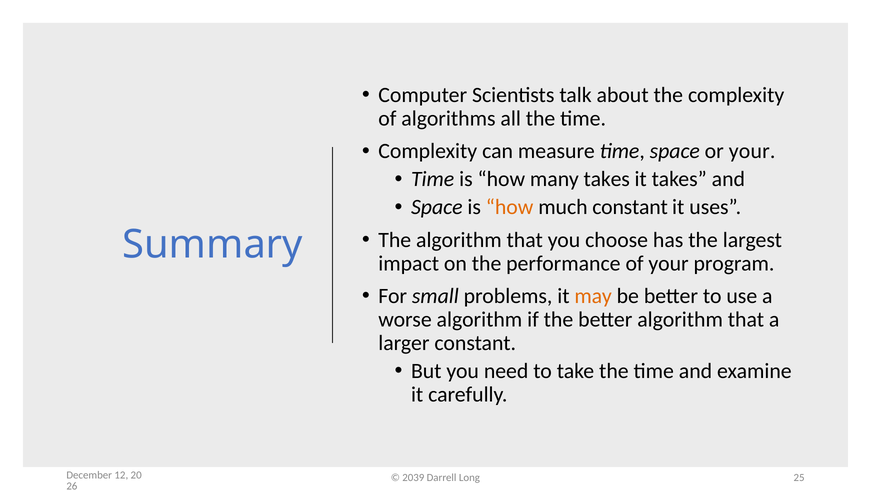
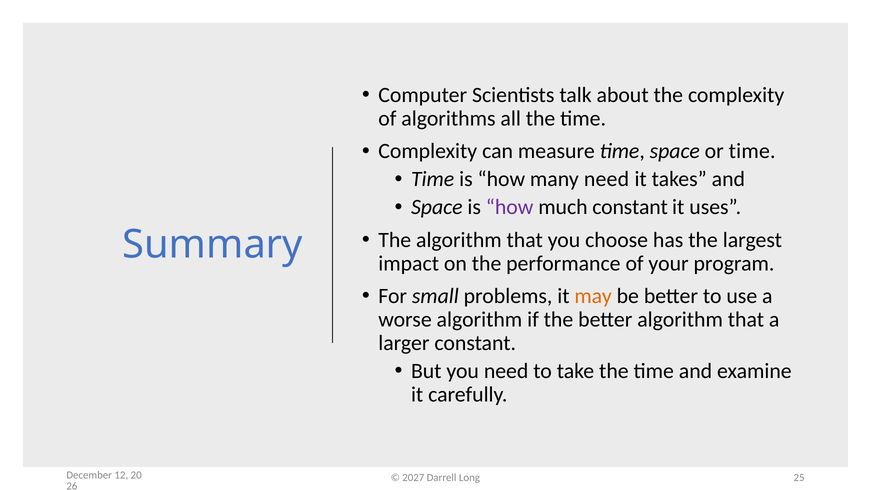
or your: your -> time (752, 151)
many takes: takes -> need (606, 179)
how colour: orange -> purple (510, 207)
2039: 2039 -> 2027 (413, 478)
